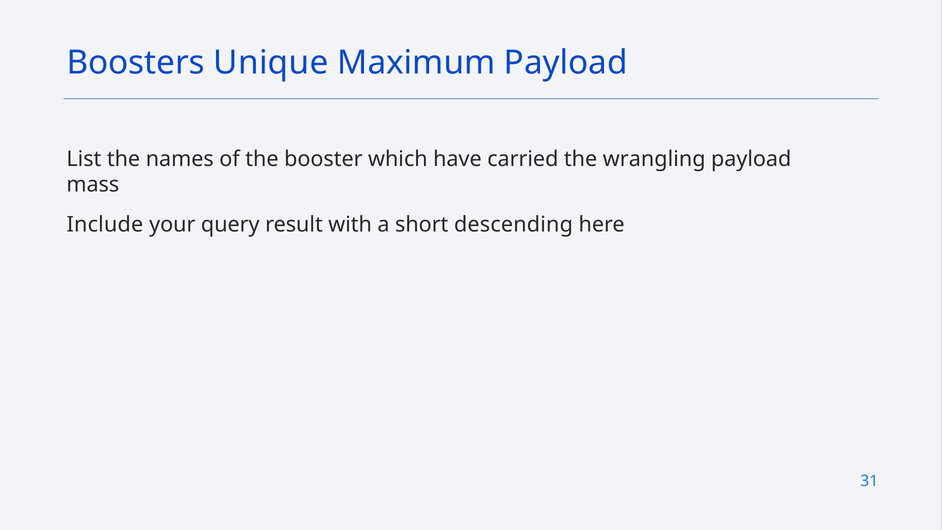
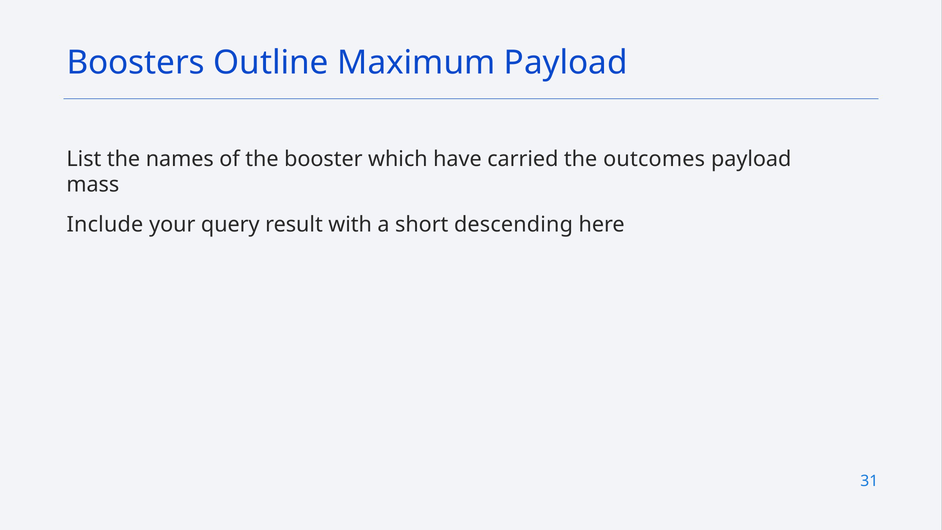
Unique: Unique -> Outline (271, 63)
wrangling: wrangling -> outcomes (654, 159)
